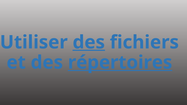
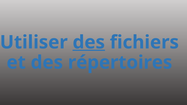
répertoires underline: present -> none (120, 63)
